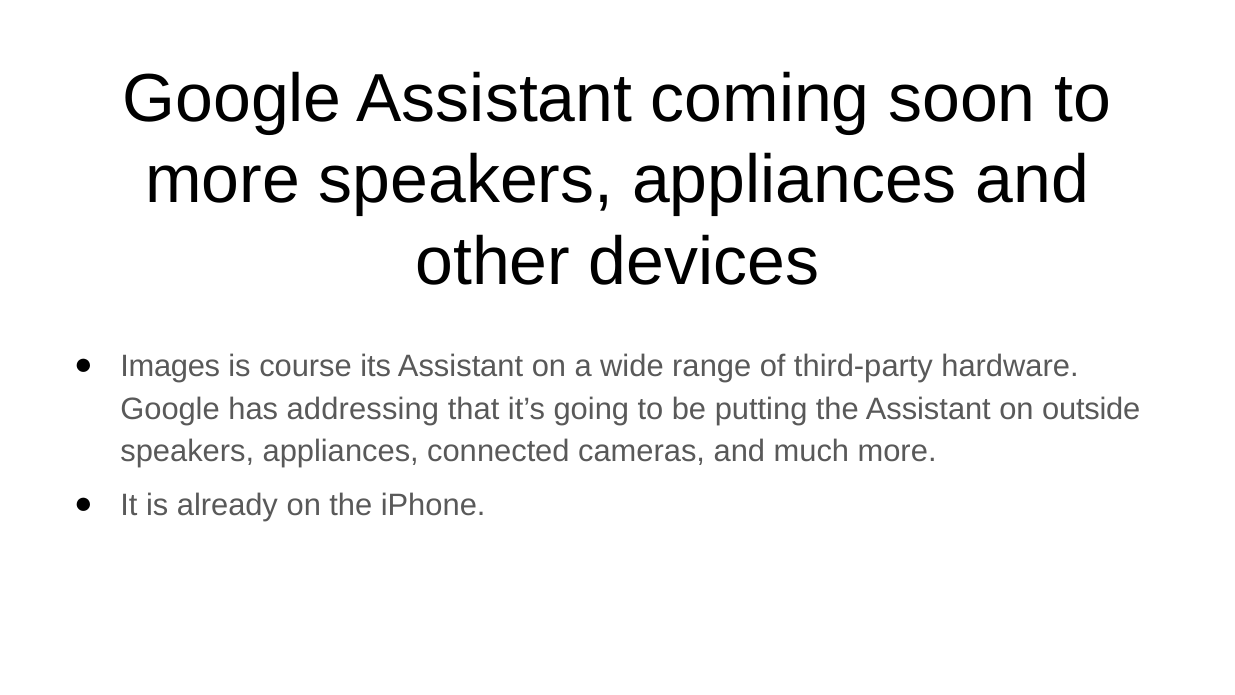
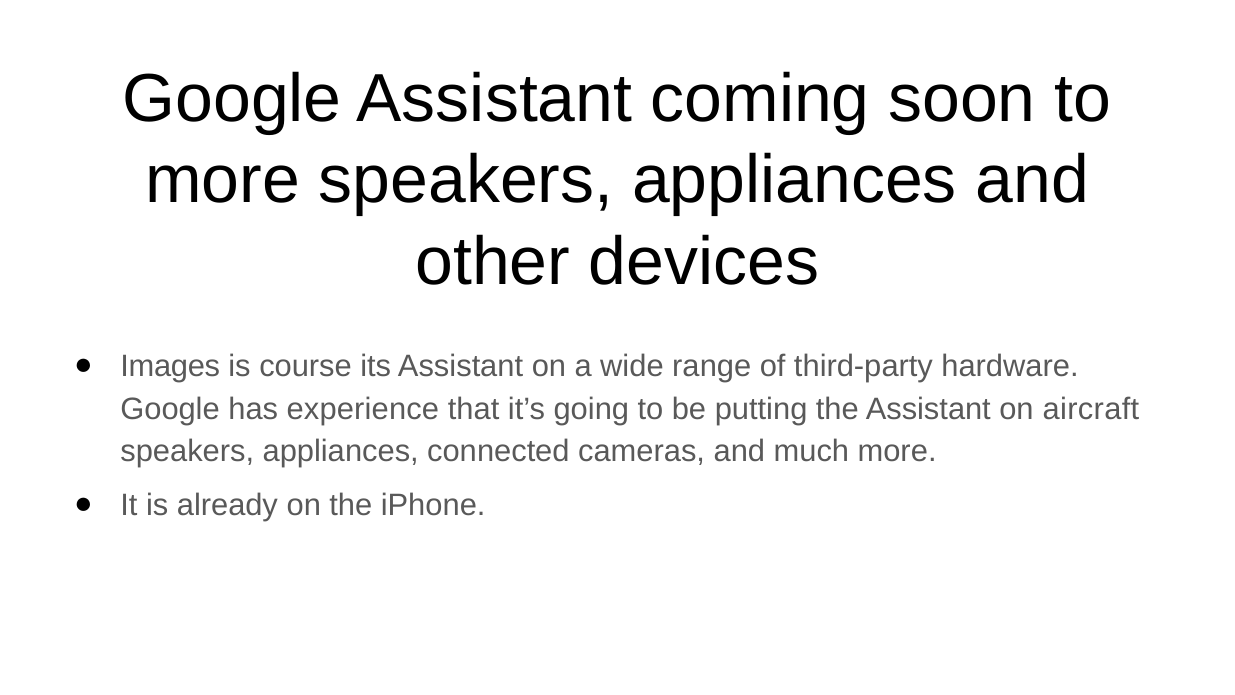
addressing: addressing -> experience (363, 409)
outside: outside -> aircraft (1091, 409)
